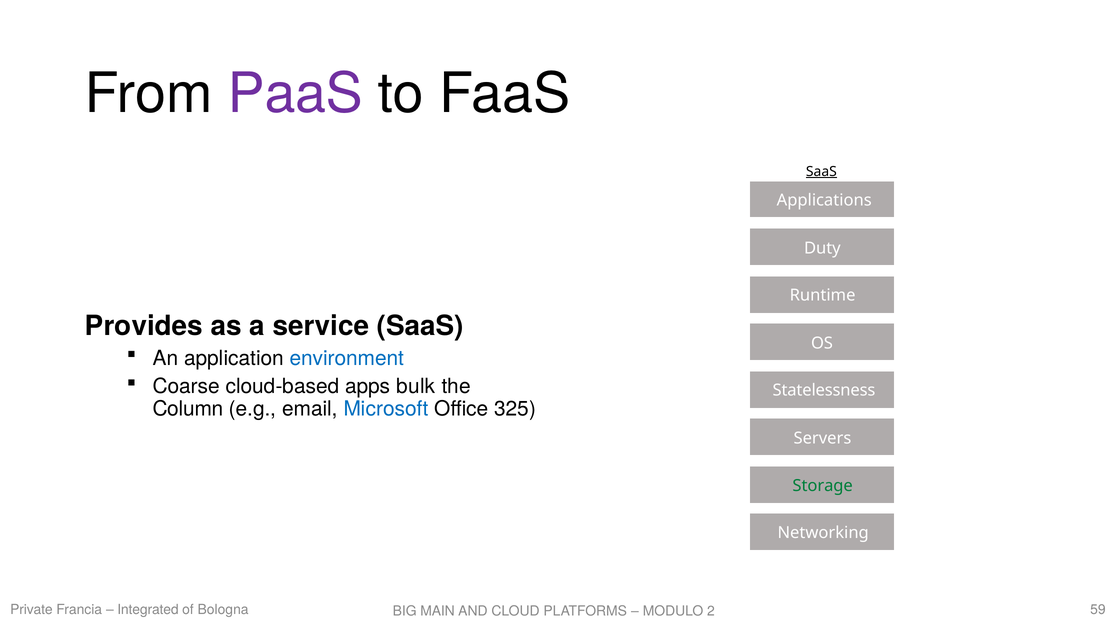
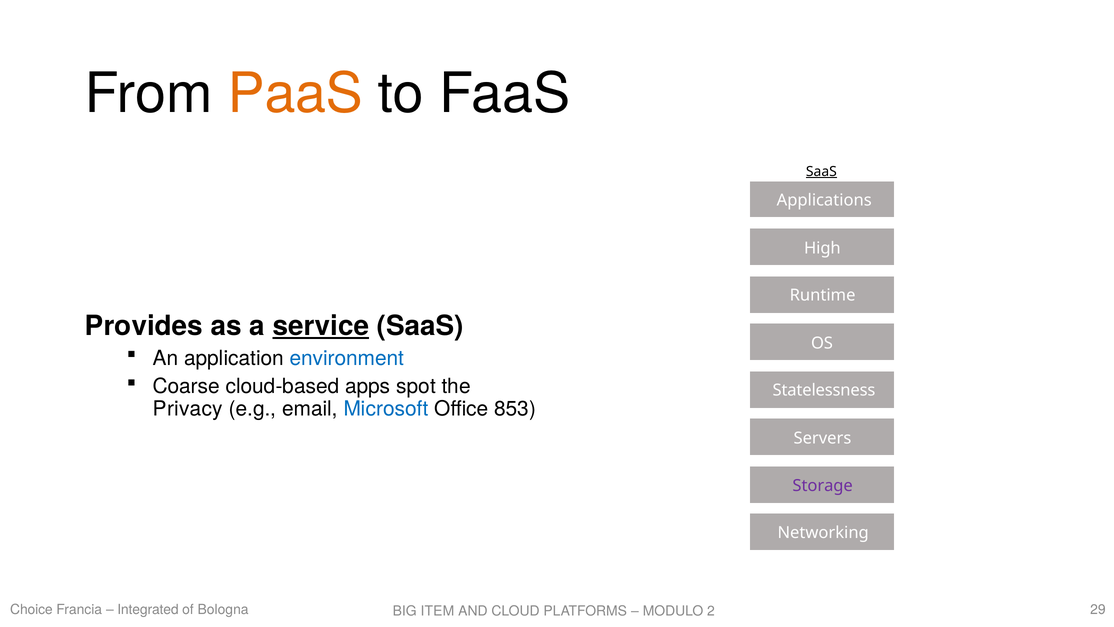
PaaS colour: purple -> orange (295, 94)
Duty: Duty -> High (822, 248)
service underline: none -> present (321, 326)
bulk: bulk -> spot (416, 386)
Column: Column -> Privacy (188, 409)
325: 325 -> 853 (515, 409)
Storage colour: green -> purple (823, 486)
Private: Private -> Choice (31, 609)
59: 59 -> 29 (1098, 609)
MAIN: MAIN -> ITEM (437, 611)
